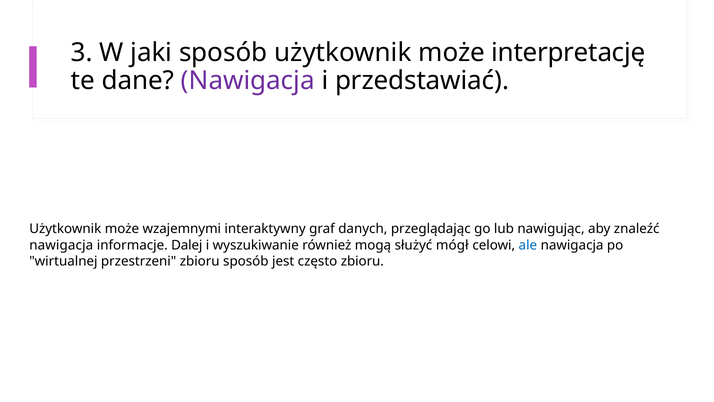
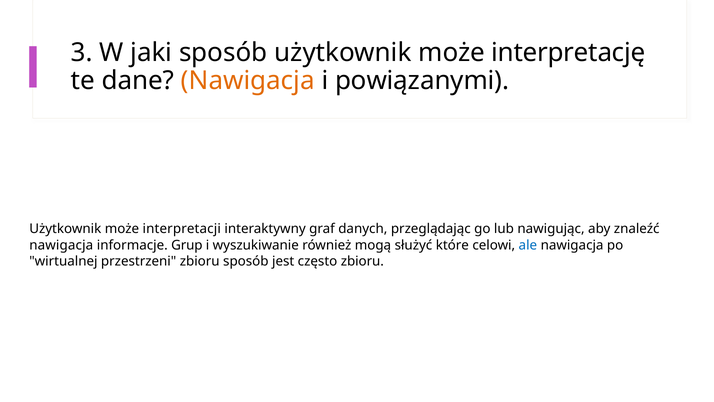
Nawigacja colour: purple -> orange (248, 81)
przedstawiać: przedstawiać -> powiązanymi (422, 81)
wzajemnymi: wzajemnymi -> interpretacji (182, 229)
Dalej: Dalej -> Grup (187, 245)
mógł: mógł -> które (452, 245)
